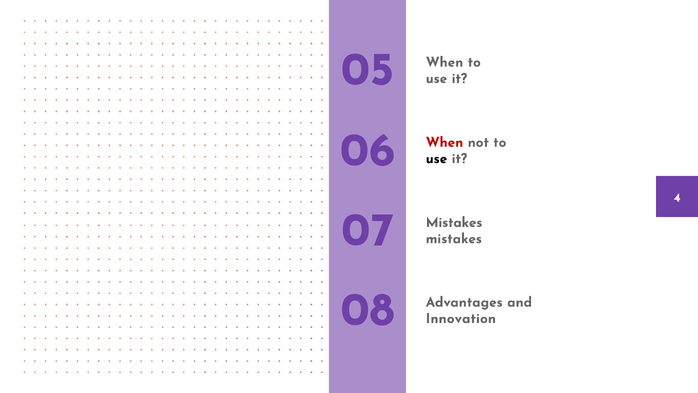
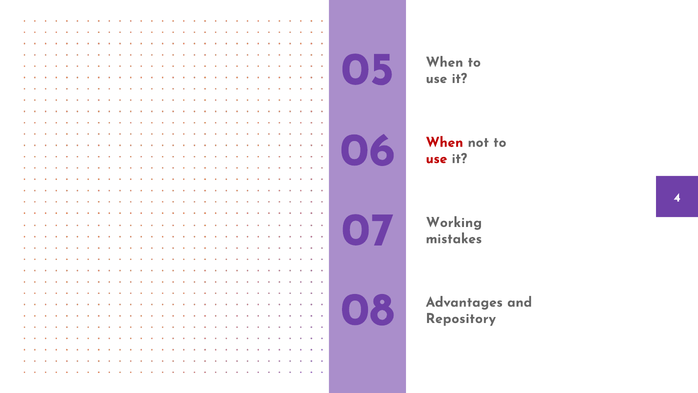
use colour: black -> red (436, 158)
Mistakes: Mistakes -> Working (454, 222)
Innovation: Innovation -> Repository (461, 318)
